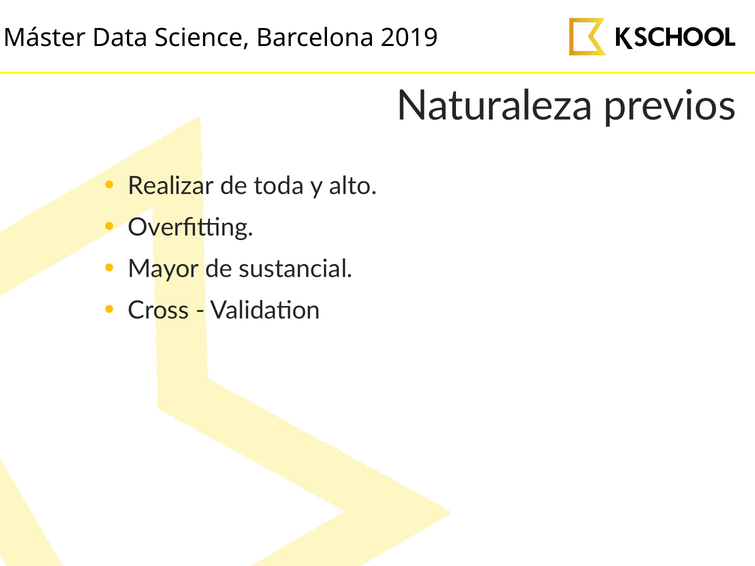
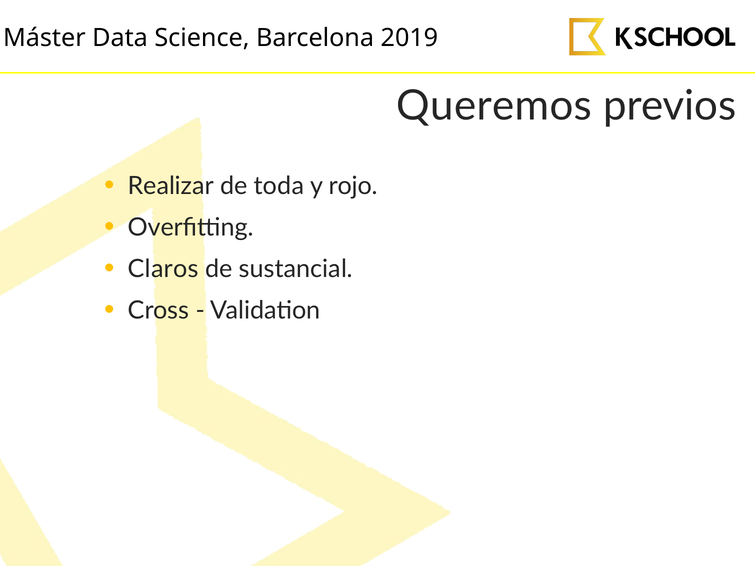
Naturaleza: Naturaleza -> Queremos (494, 106)
alto: alto -> rojo (353, 186)
Mayor: Mayor -> Claros (163, 269)
